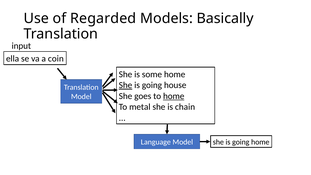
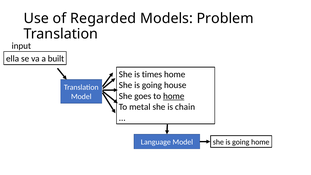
Basically: Basically -> Problem (225, 18)
coin: coin -> built (56, 59)
some: some -> times (152, 74)
She underline: present -> none (126, 85)
